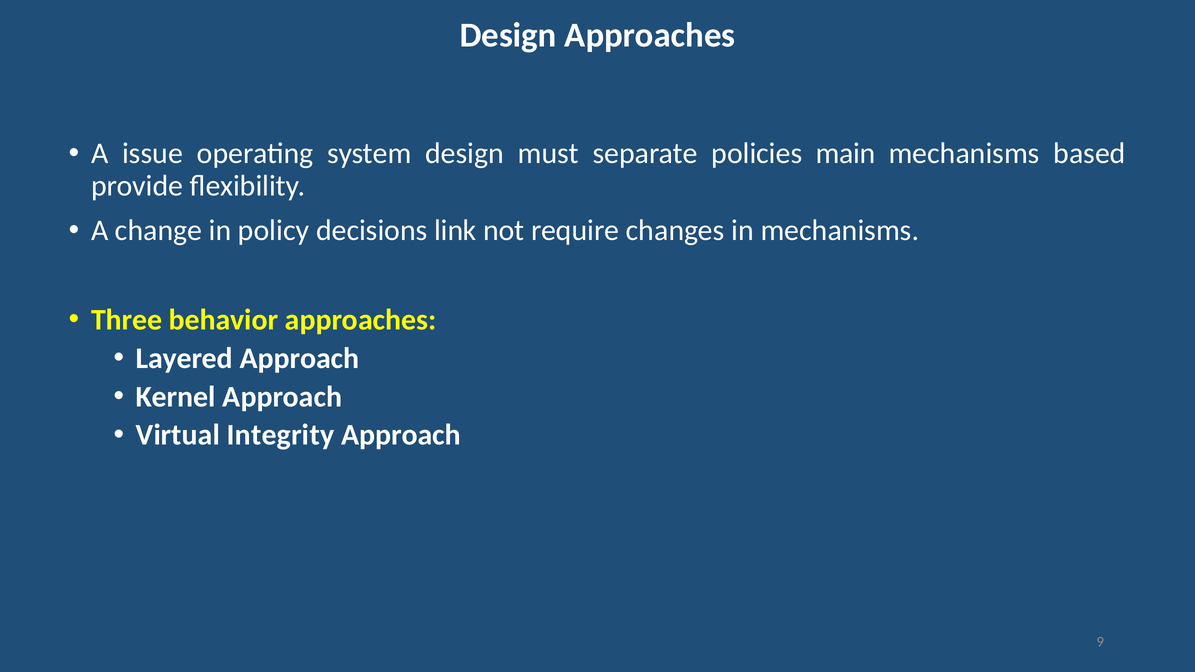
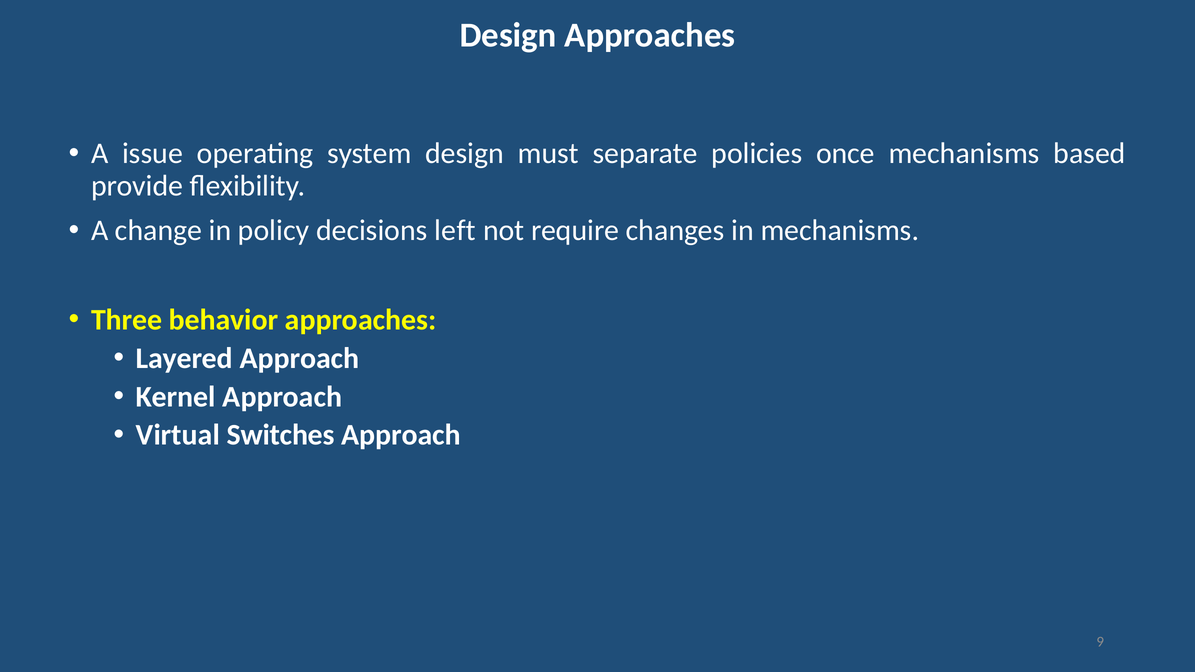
main: main -> once (845, 153)
link: link -> left (455, 230)
Integrity: Integrity -> Switches (281, 435)
